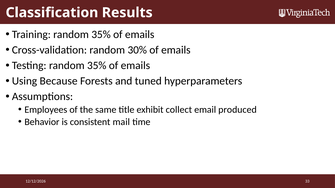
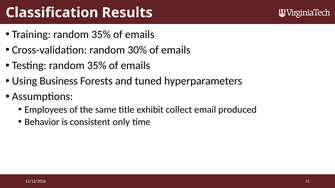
Because: Because -> Business (59, 81)
mail: mail -> only (121, 122)
